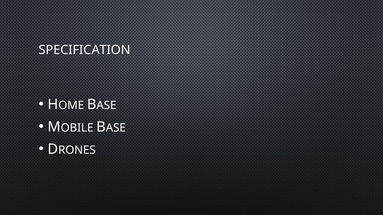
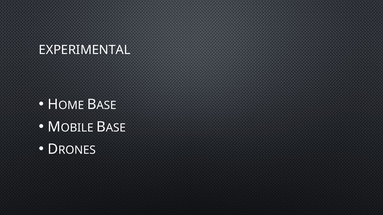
SPECIFICATION: SPECIFICATION -> EXPERIMENTAL (85, 50)
